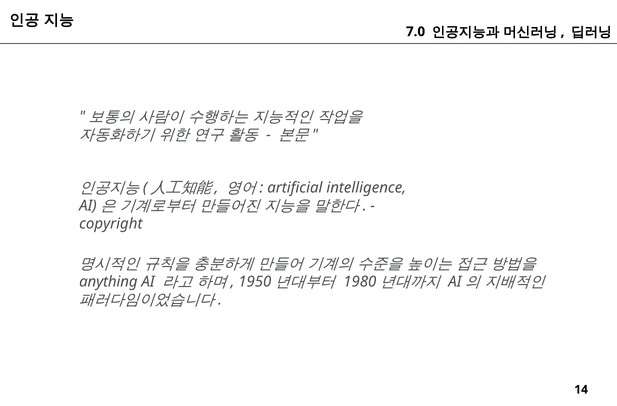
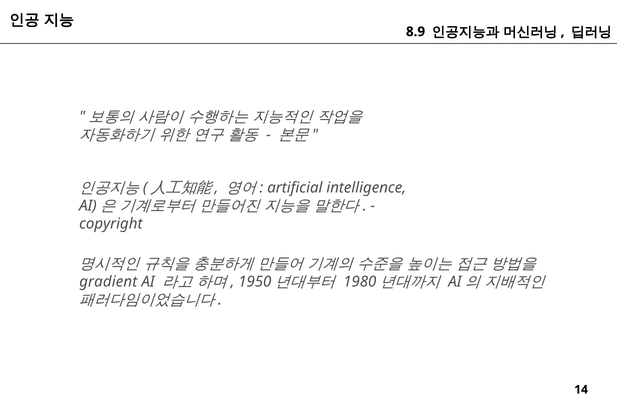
7.0: 7.0 -> 8.9 (416, 32)
anything: anything -> gradient (108, 281)
